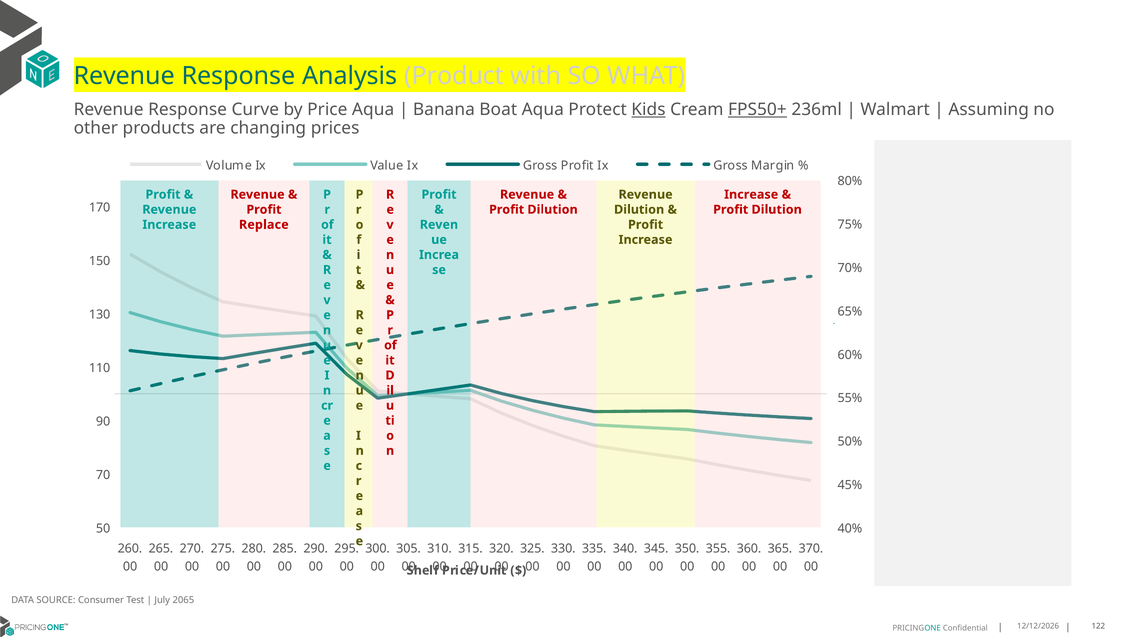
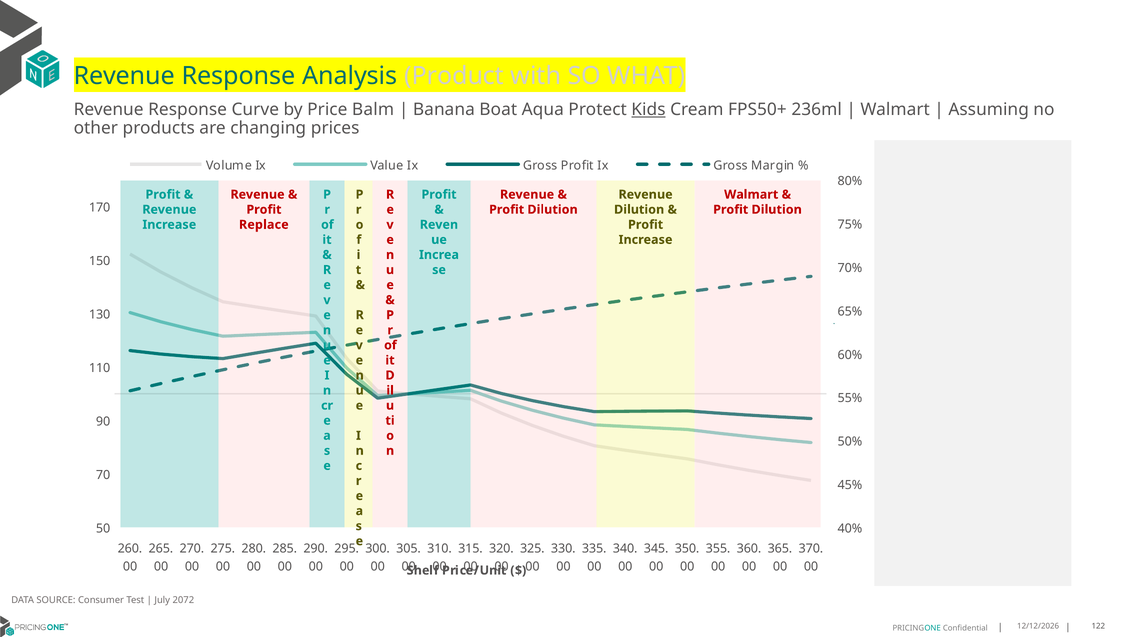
Price Aqua: Aqua -> Balm (373, 110)
FPS50+ underline: present -> none (757, 110)
Increase: Increase -> Walmart (751, 195)
2065: 2065 -> 2072 (183, 600)
